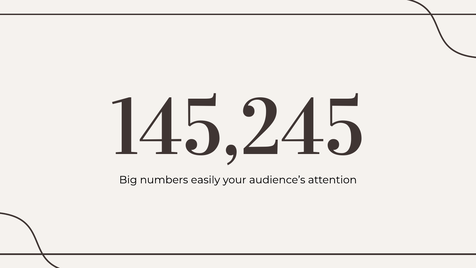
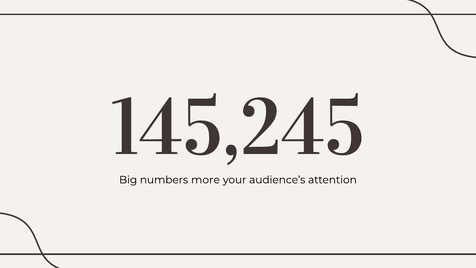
easily: easily -> more (205, 180)
